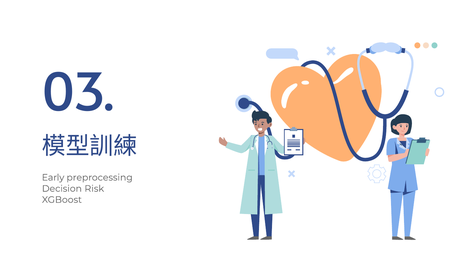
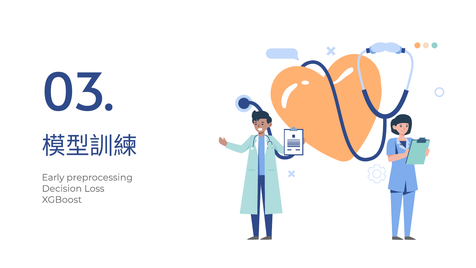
Risk: Risk -> Loss (94, 188)
